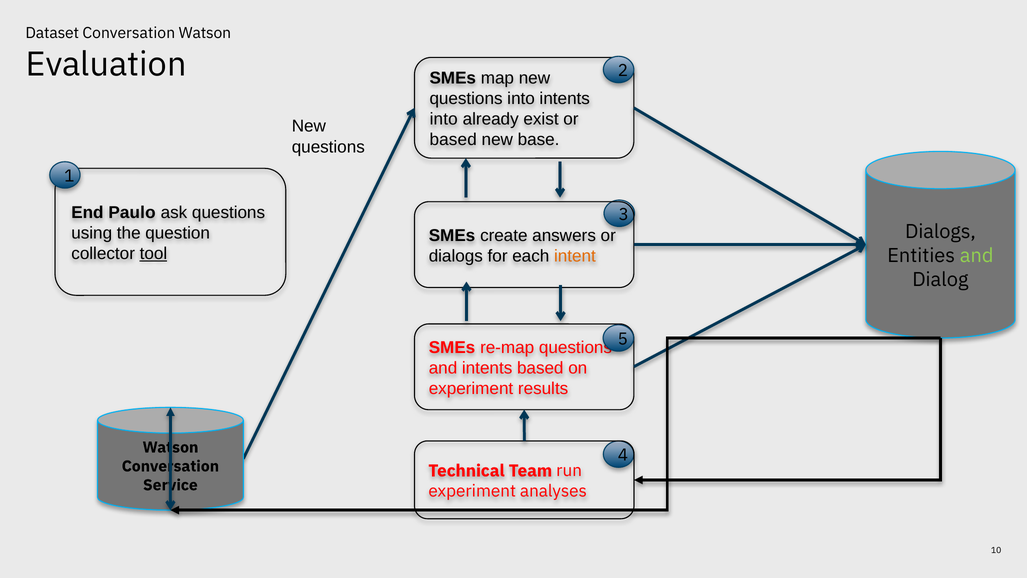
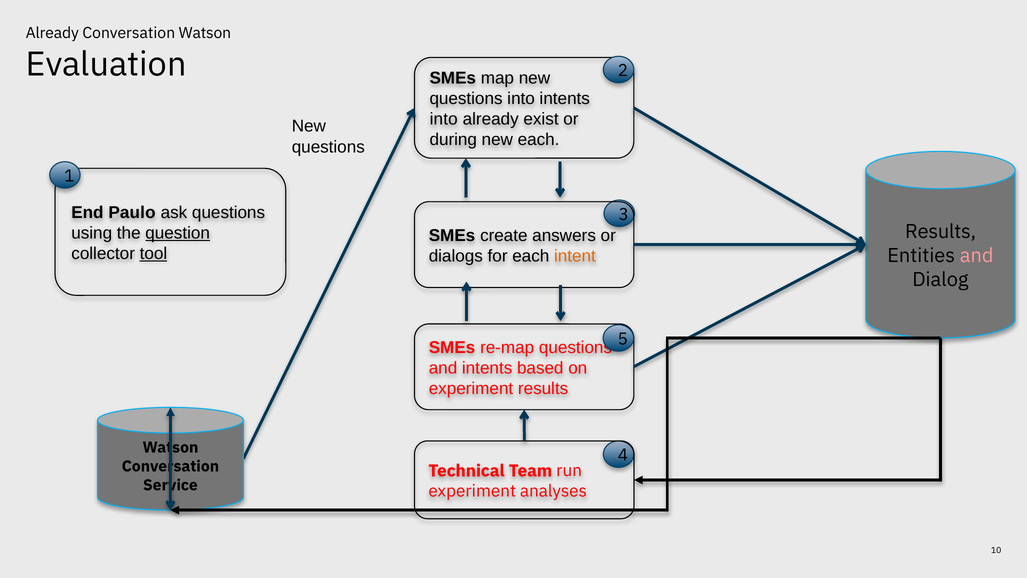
Dataset: Dataset -> Already (52, 33)
based: based -> during (453, 140)
new base: base -> each (539, 140)
Dialogs: Dialogs -> Results (941, 231)
question underline: none -> present (178, 233)
and colour: light green -> pink (977, 255)
